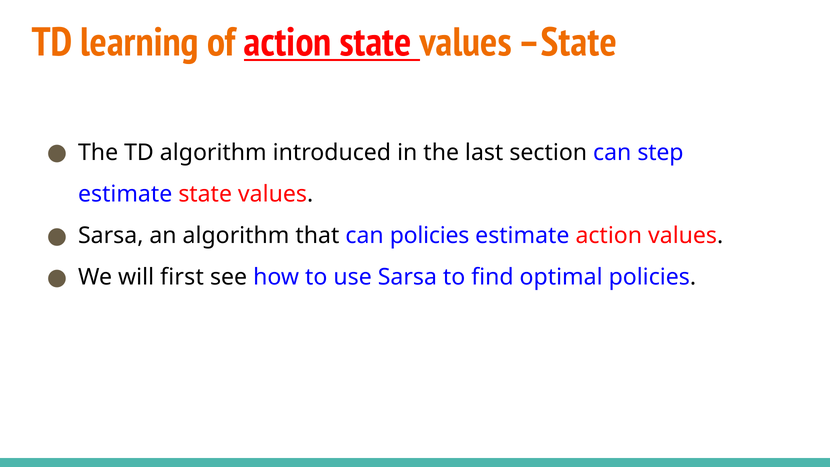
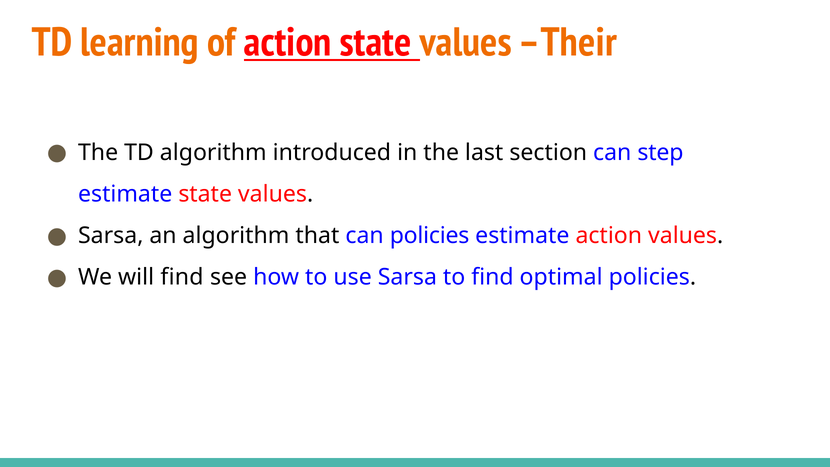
values State: State -> Their (568, 43)
will first: first -> find (182, 277)
